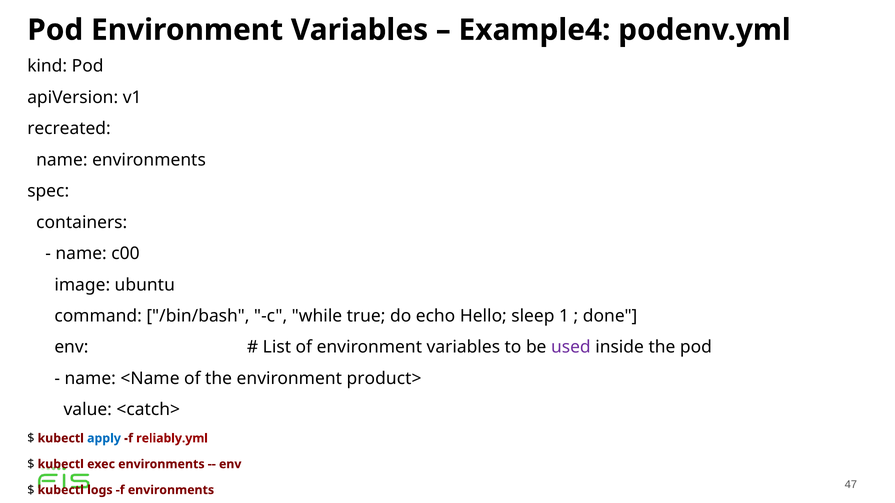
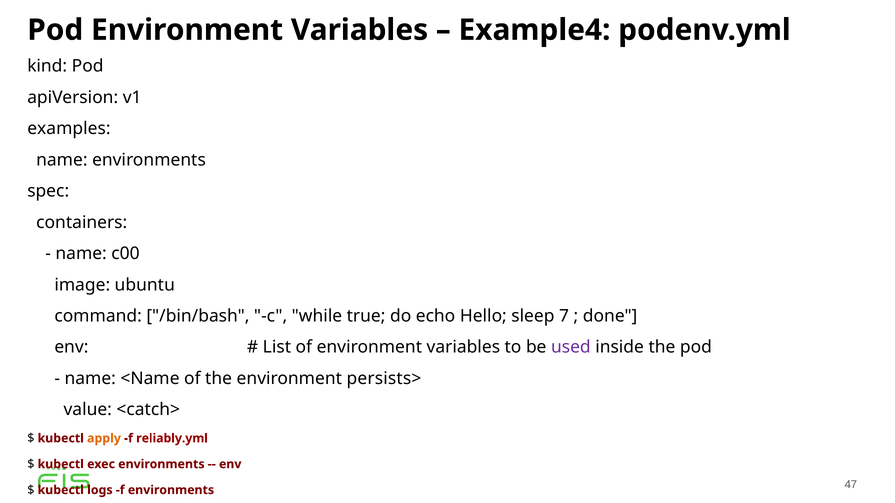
recreated: recreated -> examples (69, 129)
1: 1 -> 7 (564, 316)
product>: product> -> persists> (384, 379)
apply colour: blue -> orange (104, 439)
